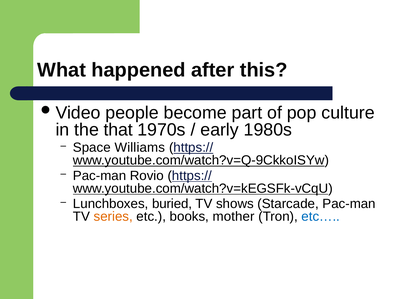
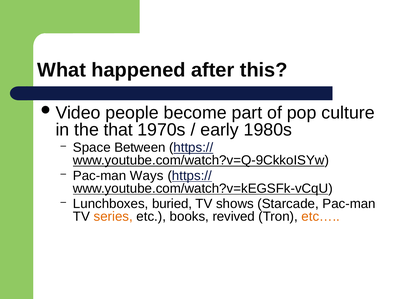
Williams: Williams -> Between (140, 148)
Rovio: Rovio -> Ways (147, 176)
mother: mother -> revived (234, 217)
etc… colour: blue -> orange (321, 217)
